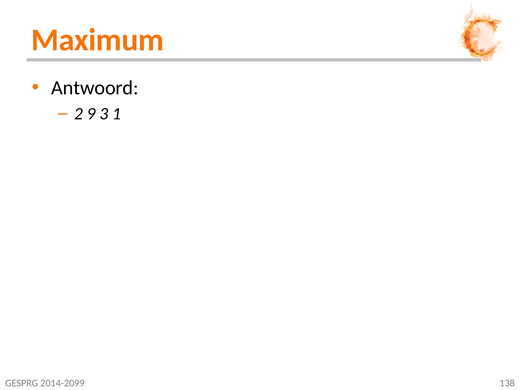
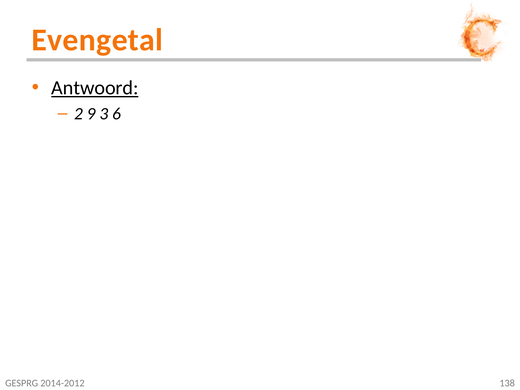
Maximum: Maximum -> Evengetal (97, 40)
Antwoord underline: none -> present (95, 88)
1: 1 -> 6 (116, 114)
2014-2099: 2014-2099 -> 2014-2012 (62, 383)
